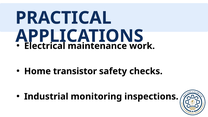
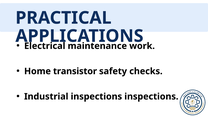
Industrial monitoring: monitoring -> inspections (96, 97)
